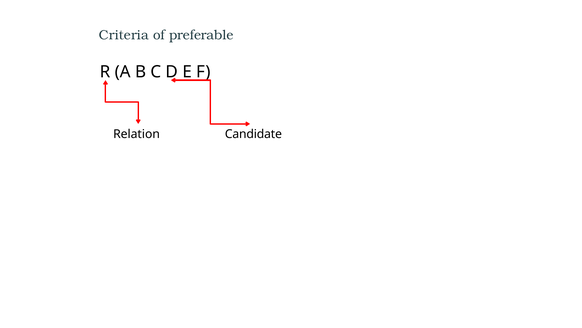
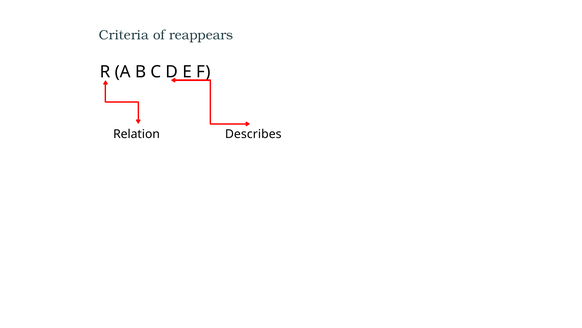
preferable: preferable -> reappears (201, 35)
Candidate: Candidate -> Describes (253, 134)
